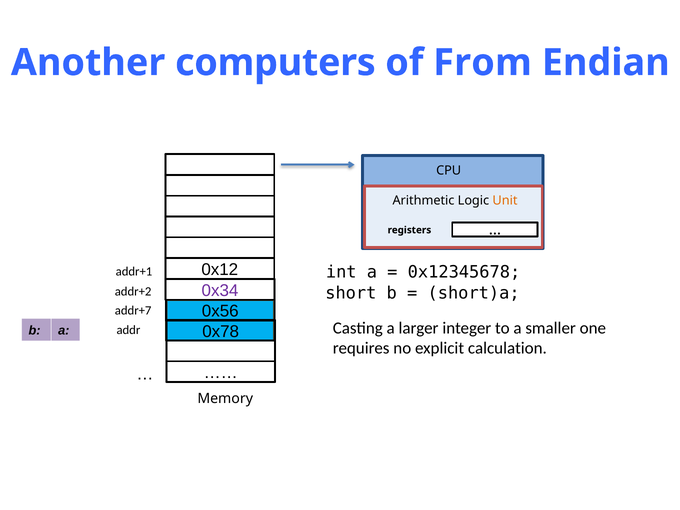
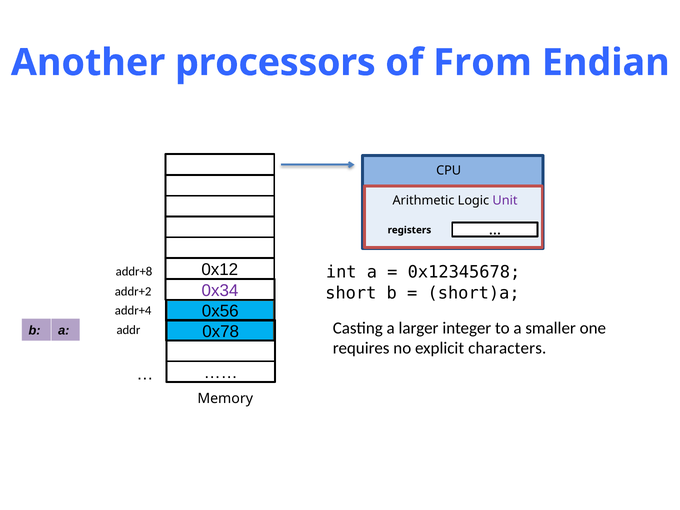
computers: computers -> processors (275, 63)
Unit colour: orange -> purple (505, 201)
addr+1: addr+1 -> addr+8 (134, 272)
addr+7: addr+7 -> addr+4 (133, 311)
calculation: calculation -> characters (507, 348)
